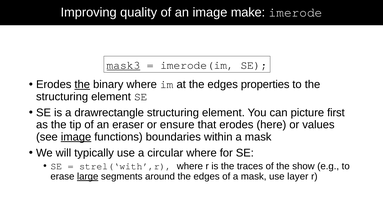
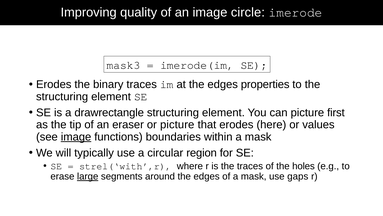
make: make -> circle (248, 12)
mask3 underline: present -> none (123, 65)
the underline: present -> none (82, 84)
binary where: where -> traces (142, 84)
or ensure: ensure -> picture (177, 124)
circular where: where -> region (202, 153)
show: show -> holes (303, 166)
layer: layer -> gaps (298, 176)
